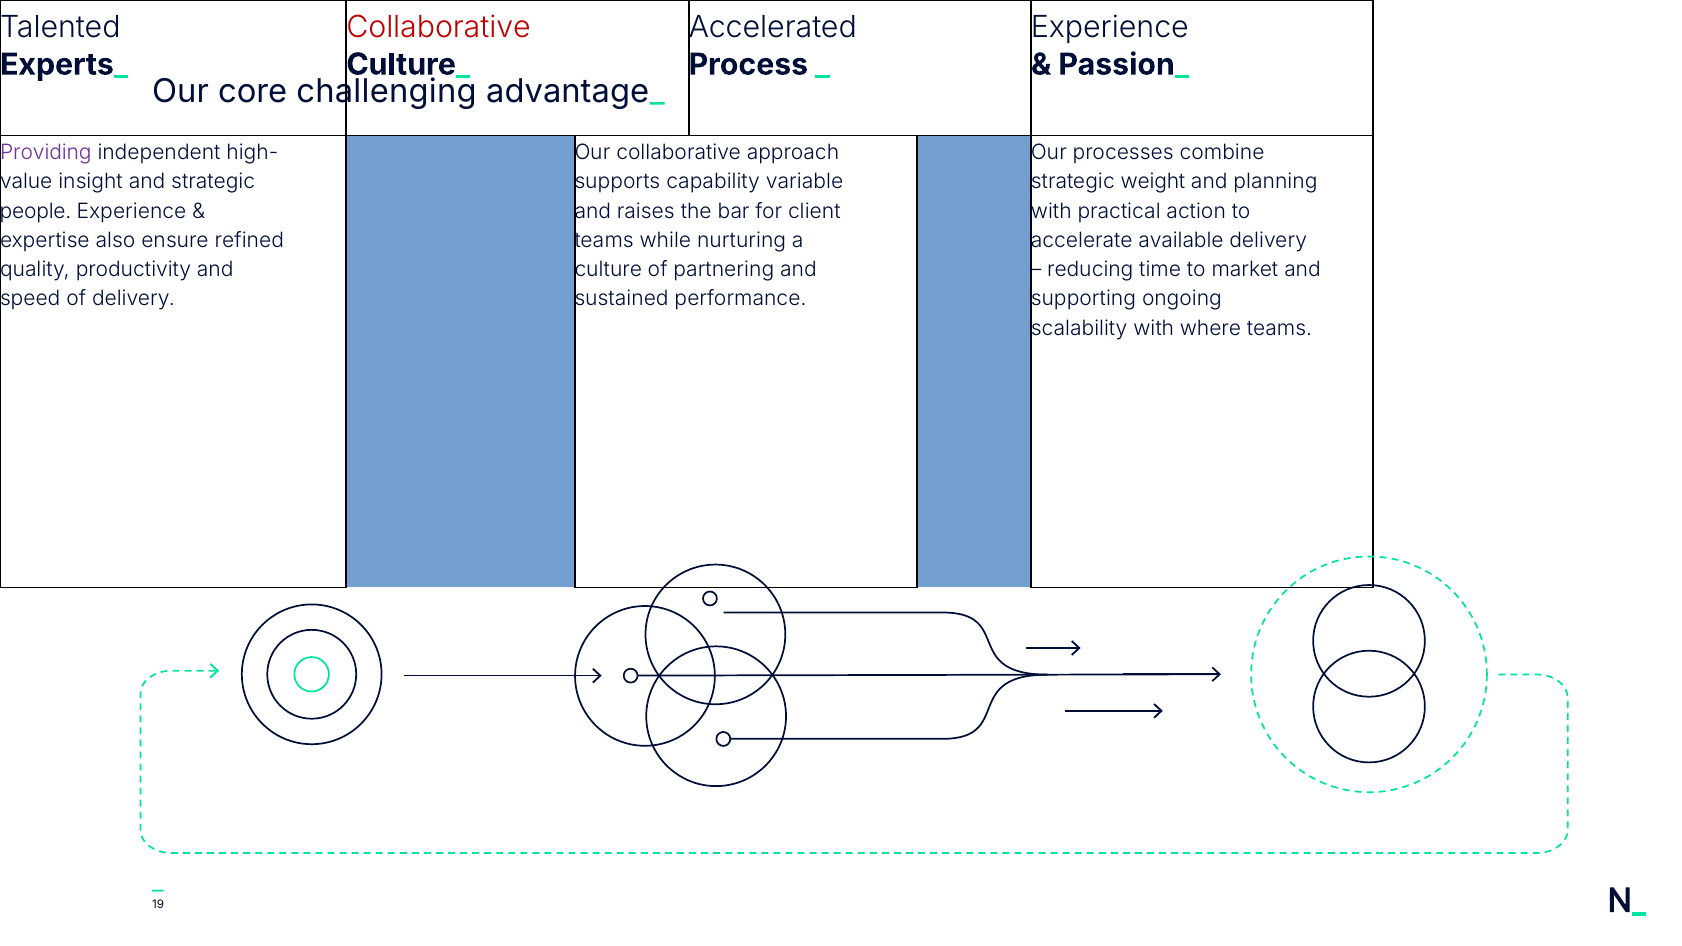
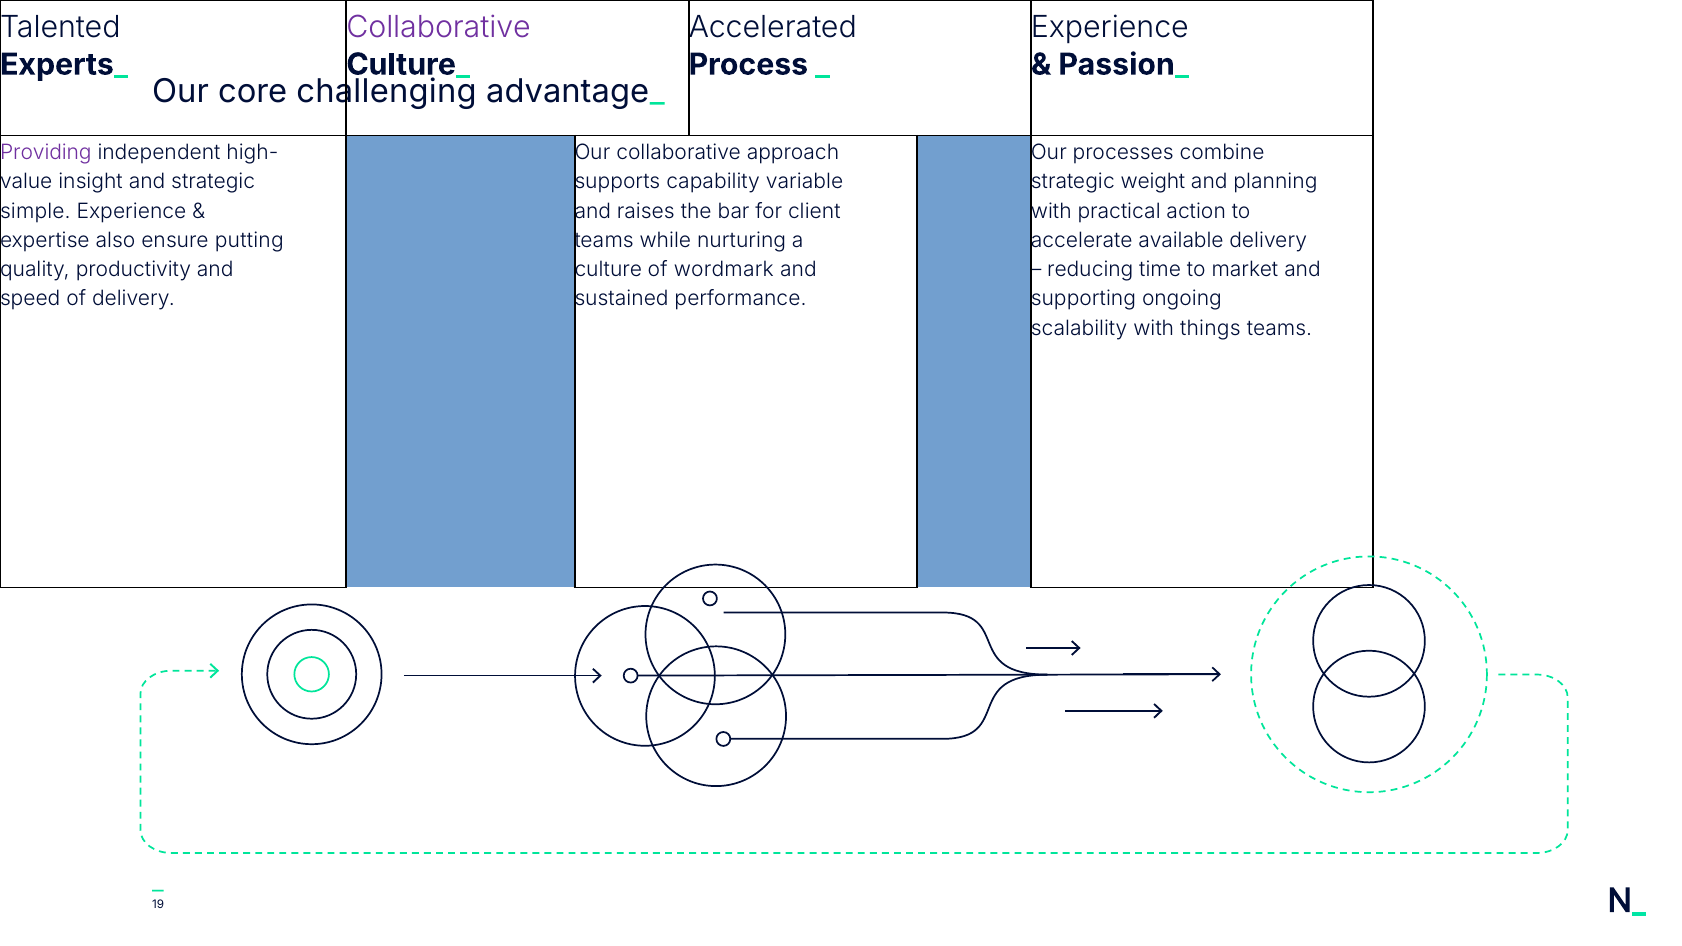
Collaborative colour: red -> purple (438, 28)
people: people -> simple (35, 211)
refined: refined -> putting (249, 241)
partnering: partnering -> wordmark (724, 270)
where: where -> things (1210, 328)
